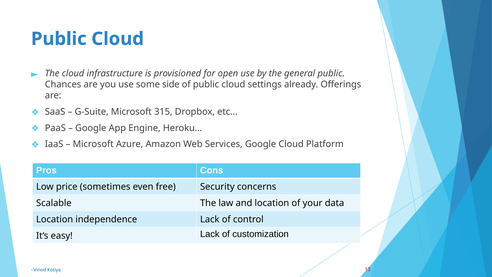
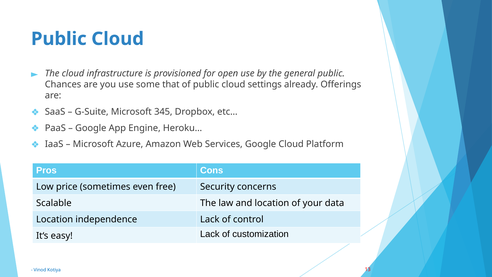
side: side -> that (171, 84)
315: 315 -> 345 (163, 112)
